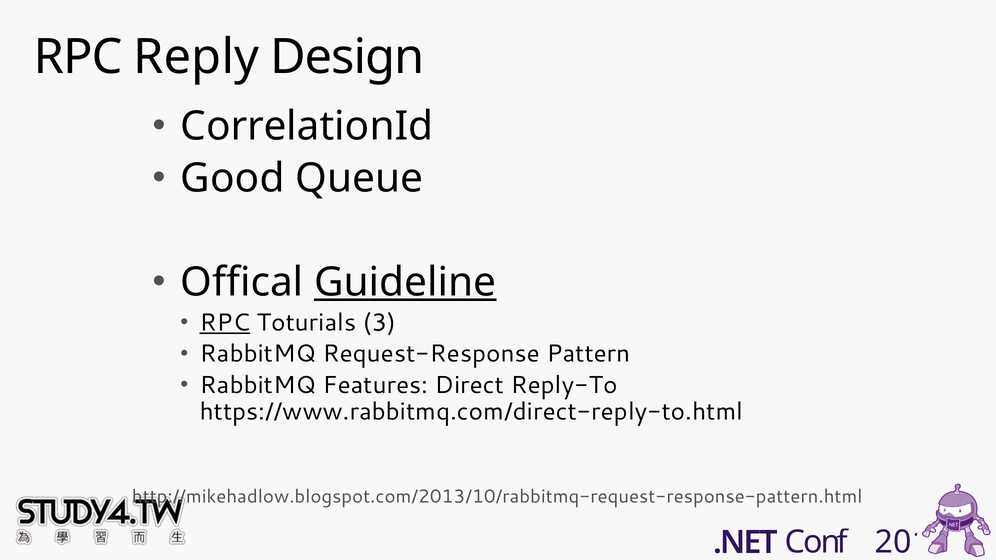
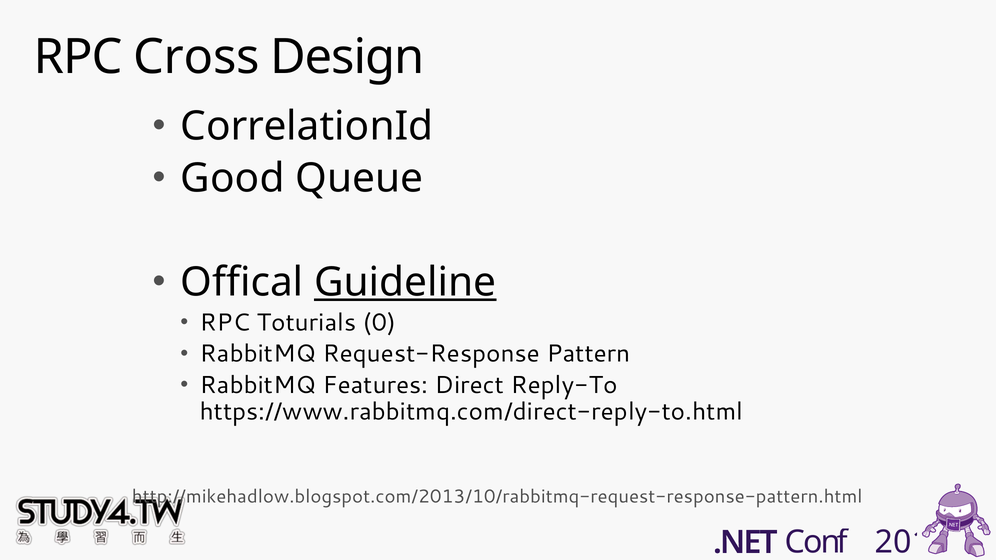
Reply: Reply -> Cross (196, 57)
RPC underline: present -> none (225, 323)
3: 3 -> 0 (379, 323)
